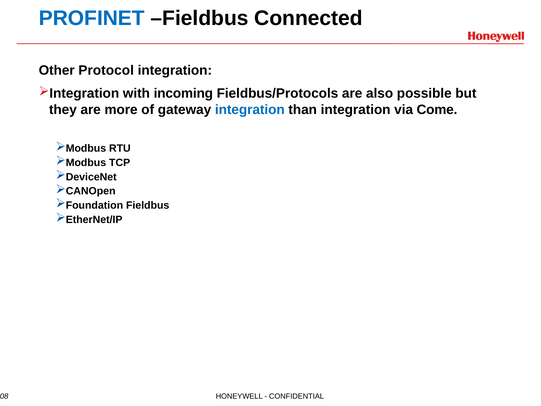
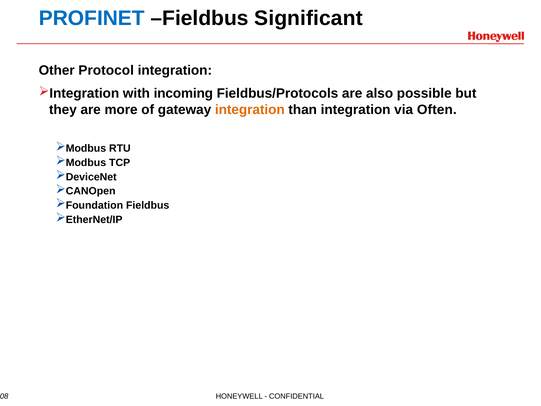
Connected: Connected -> Significant (309, 18)
integration colour: blue -> orange (250, 110)
Come: Come -> Often (437, 110)
